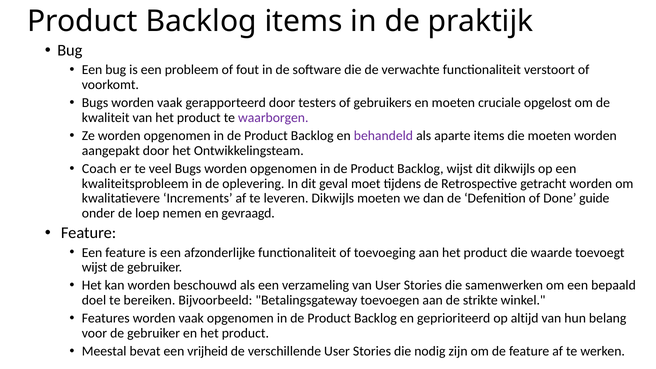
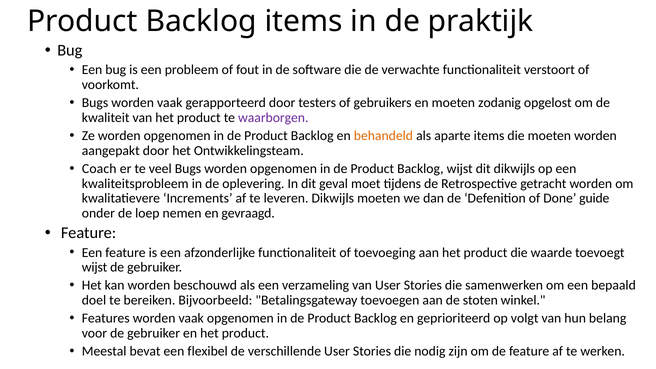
cruciale: cruciale -> zodanig (500, 103)
behandeld colour: purple -> orange (383, 136)
strikte: strikte -> stoten (480, 300)
altijd: altijd -> volgt (525, 318)
vrijheid: vrijheid -> flexibel (208, 351)
